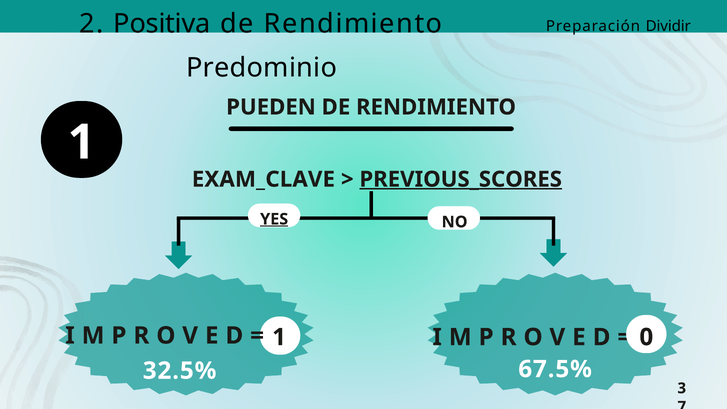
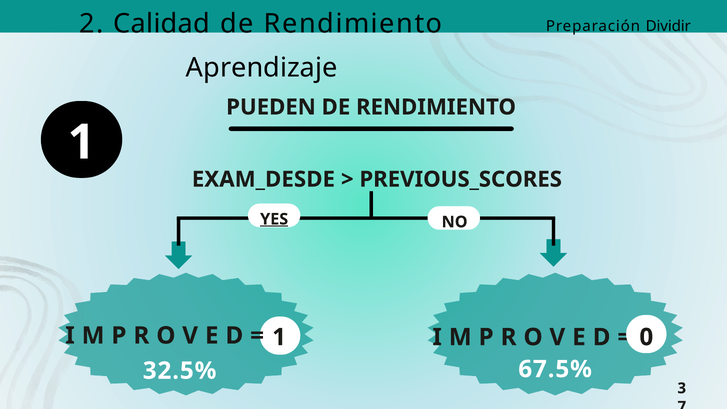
Positiva: Positiva -> Calidad (162, 24)
Predominio: Predominio -> Aprendizaje (262, 68)
EXAM_CLAVE: EXAM_CLAVE -> EXAM_DESDE (263, 179)
PREVIOUS_SCORES underline: present -> none (461, 179)
